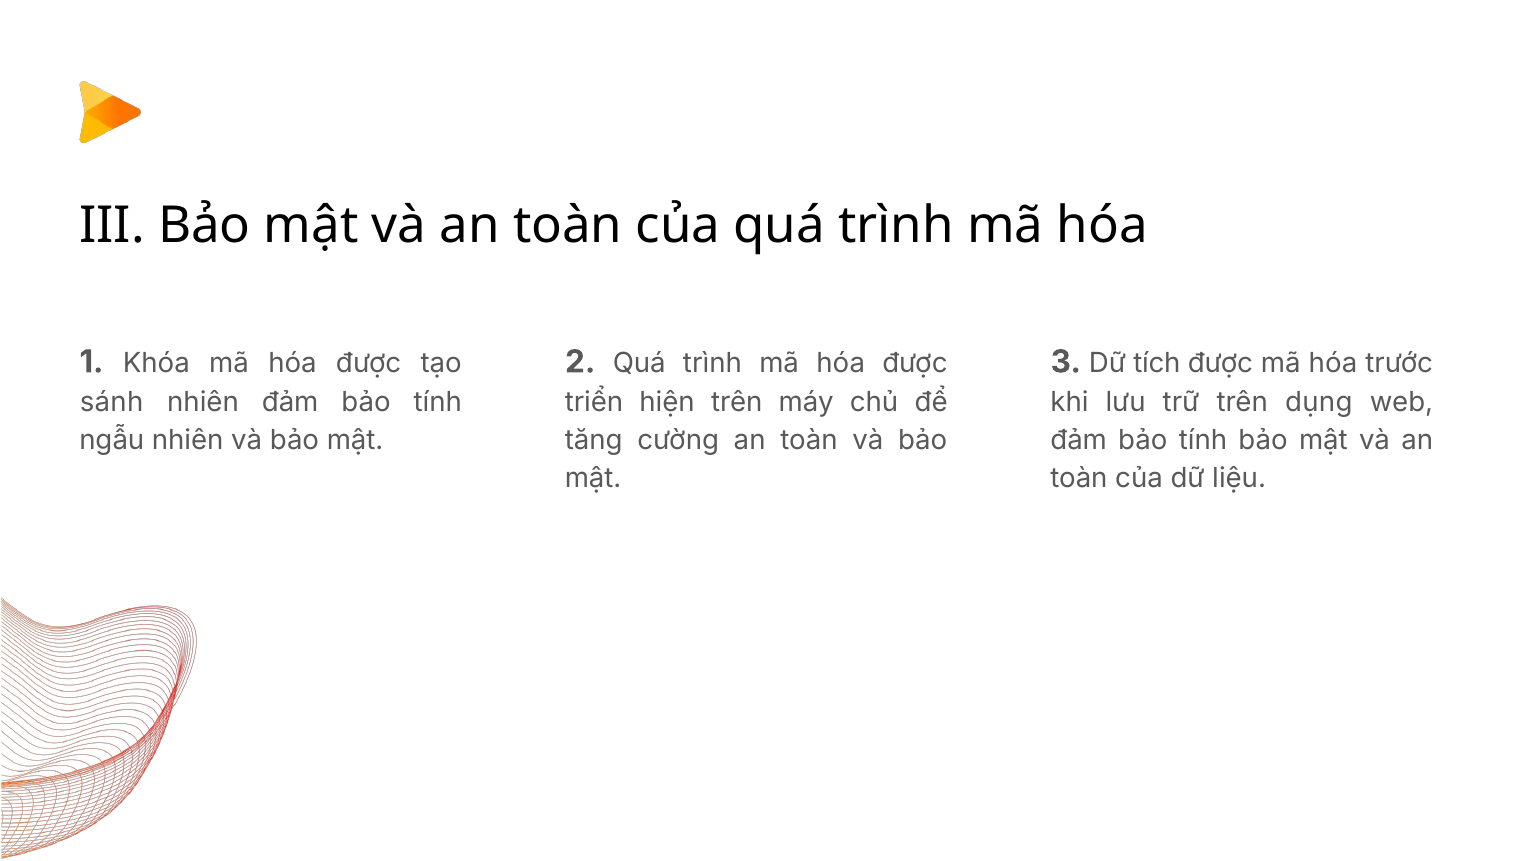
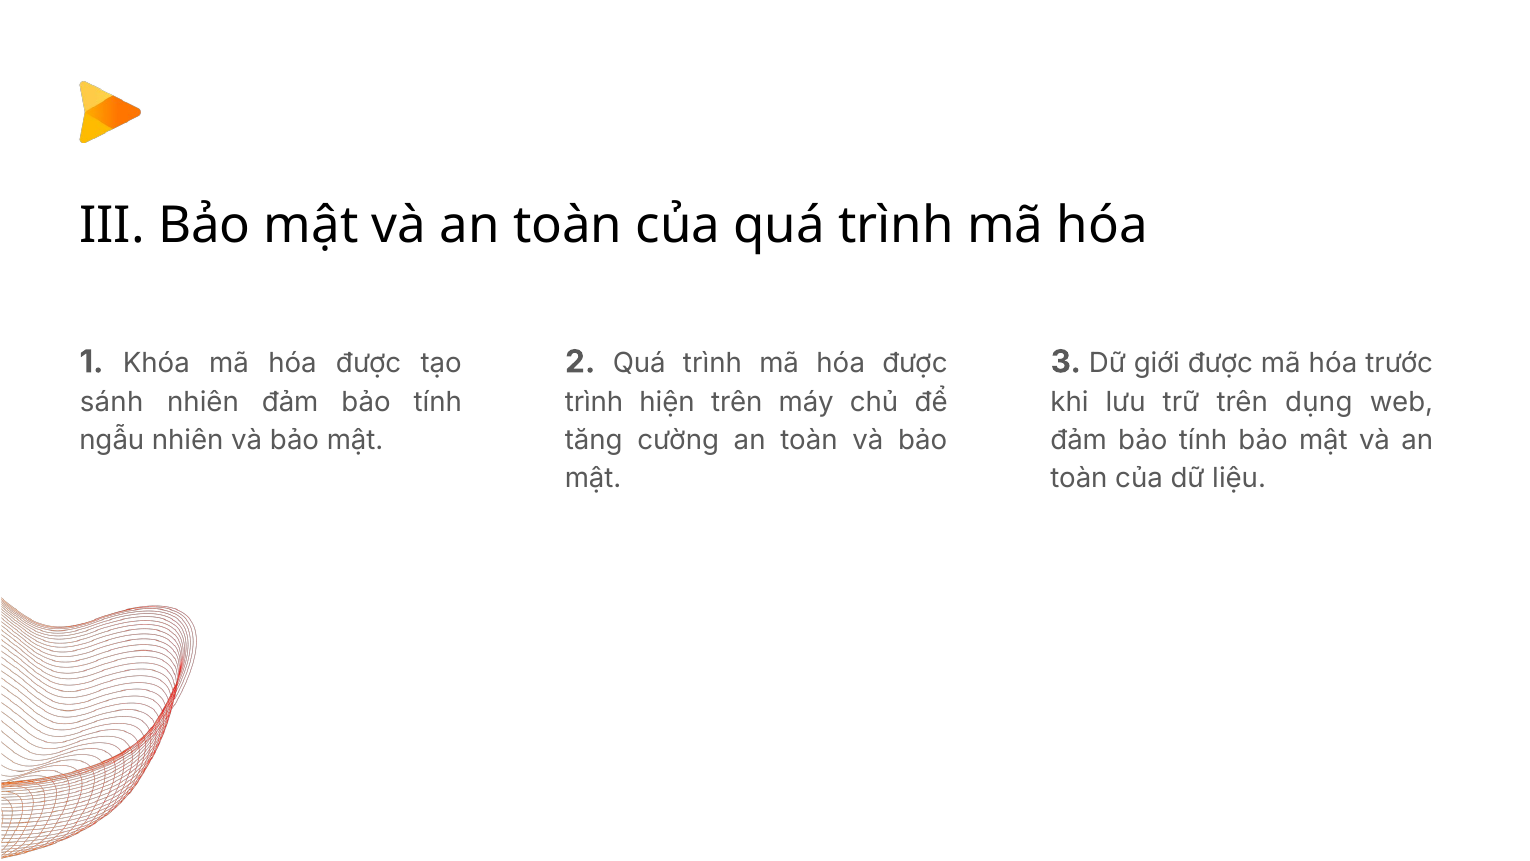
tích: tích -> giới (1157, 363)
triển: triển -> trình (594, 402)
